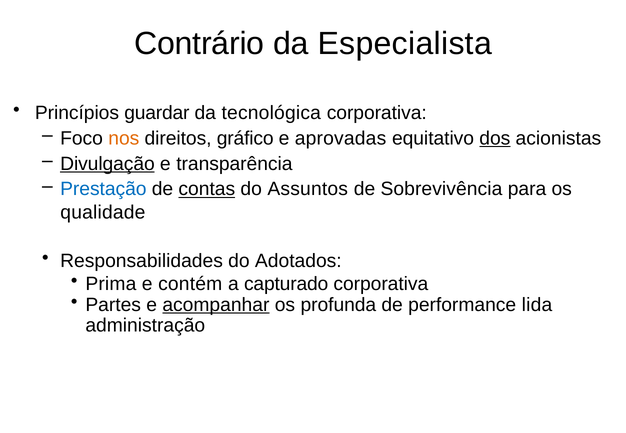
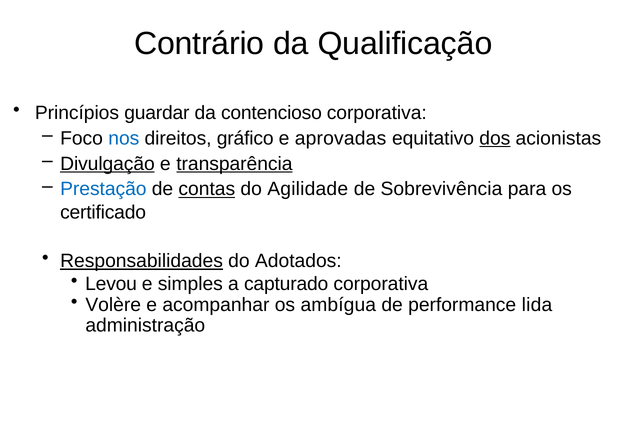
Especialista: Especialista -> Qualificação (405, 44)
tecnológica: tecnológica -> contencioso (271, 113)
nos colour: orange -> blue (124, 138)
transparência underline: none -> present (234, 164)
Assuntos: Assuntos -> Agilidade (308, 189)
qualidade: qualidade -> certificado (103, 213)
Responsabilidades underline: none -> present (142, 261)
Prima: Prima -> Levou (111, 284)
contém: contém -> simples (190, 284)
Partes: Partes -> Volère (113, 305)
acompanhar underline: present -> none (216, 305)
profunda: profunda -> ambígua (338, 305)
